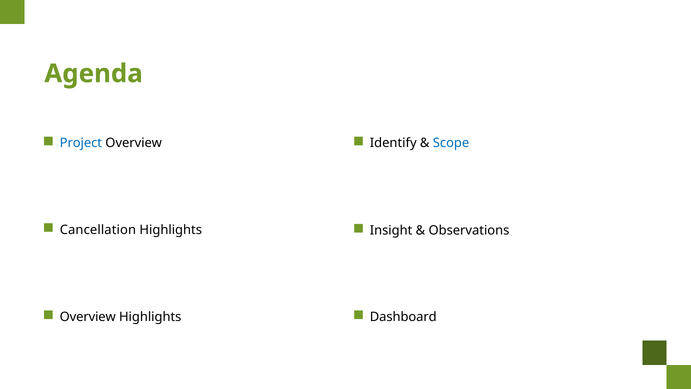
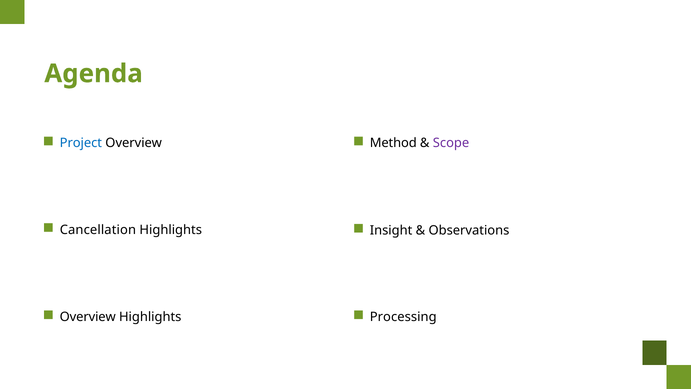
Identify: Identify -> Method (393, 143)
Scope colour: blue -> purple (451, 143)
Dashboard: Dashboard -> Processing (403, 317)
